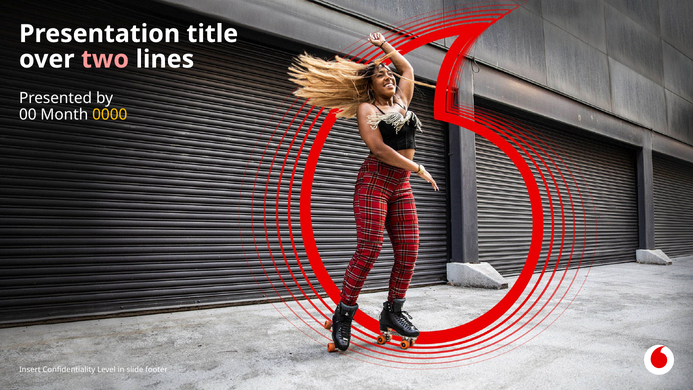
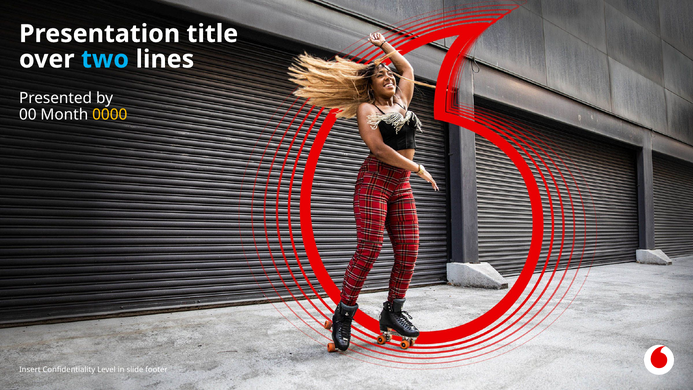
two colour: pink -> light blue (105, 59)
